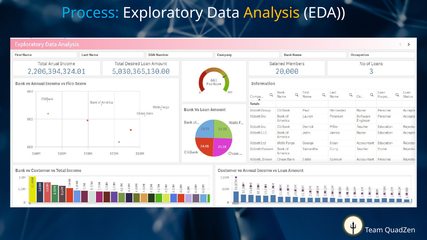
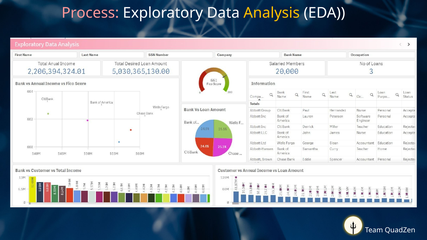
Process colour: light blue -> pink (90, 13)
